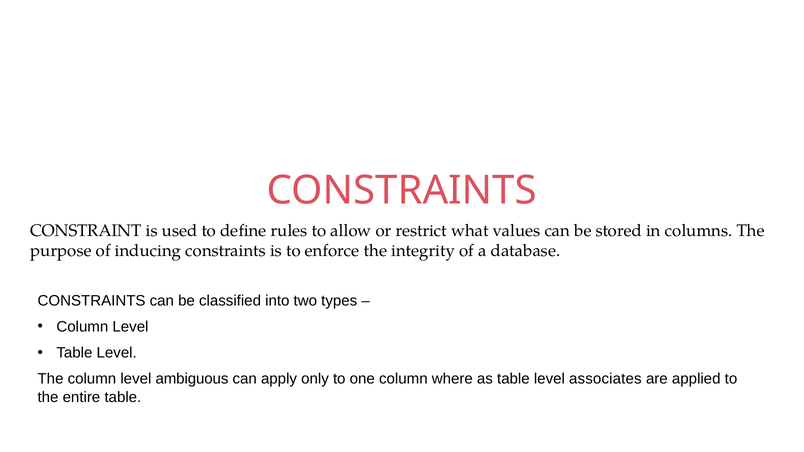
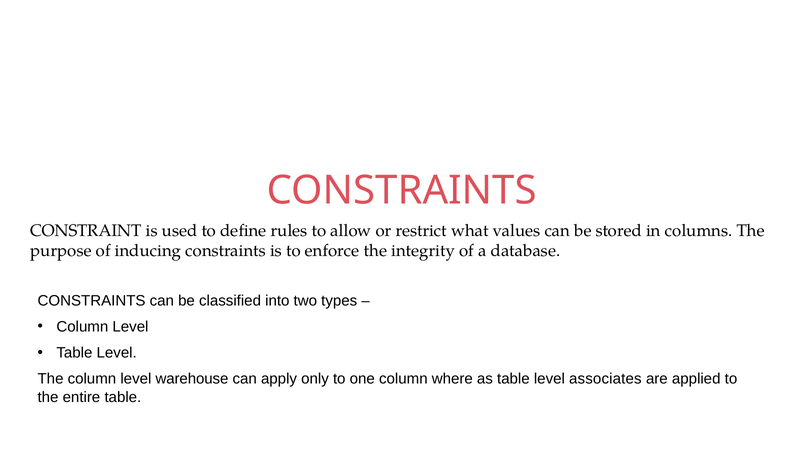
ambiguous: ambiguous -> warehouse (192, 379)
